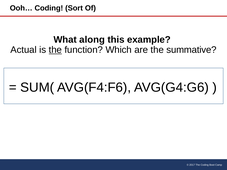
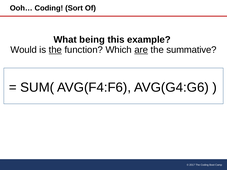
along: along -> being (92, 40)
Actual: Actual -> Would (24, 50)
are underline: none -> present (141, 50)
